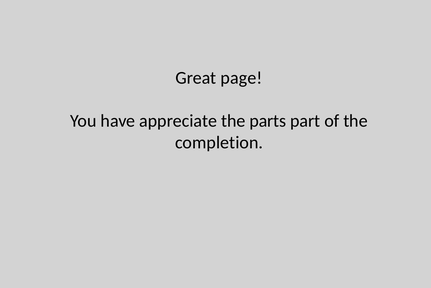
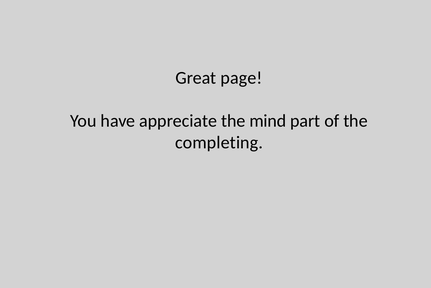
parts: parts -> mind (268, 121)
completion: completion -> completing (219, 142)
